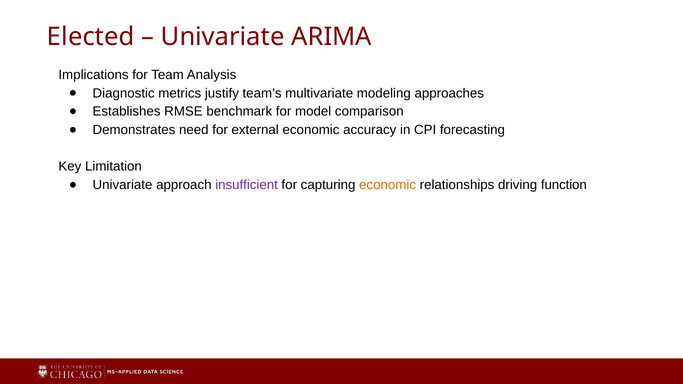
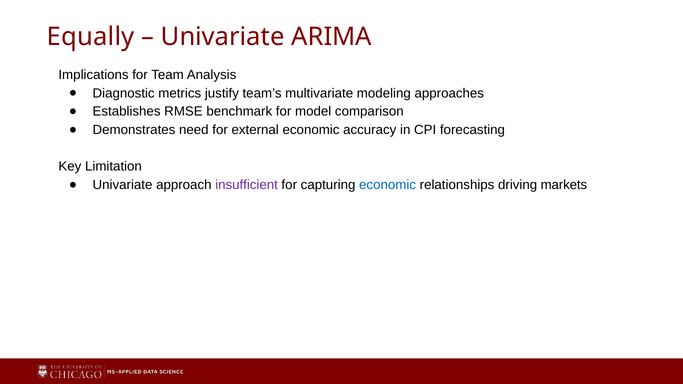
Elected: Elected -> Equally (91, 37)
economic colour: orange -> blue (388, 185)
function: function -> markets (564, 185)
